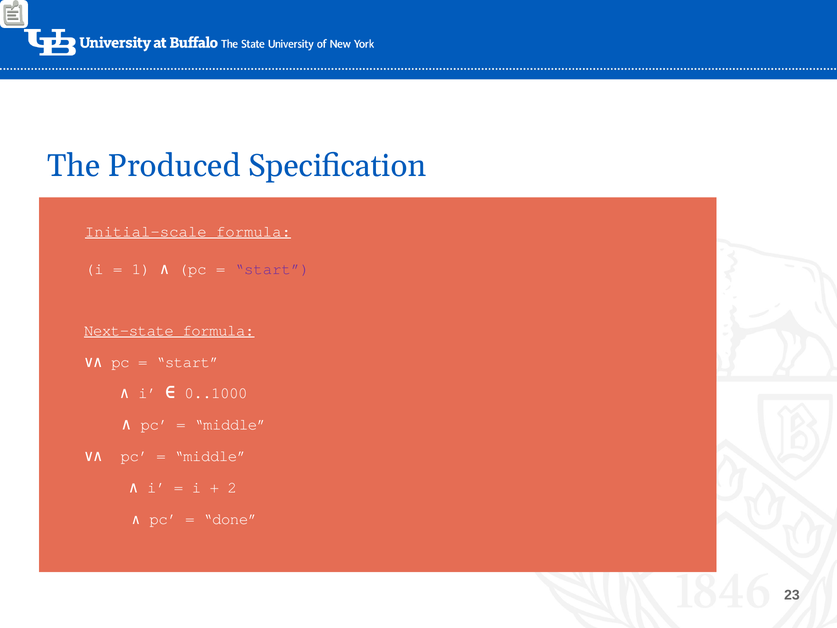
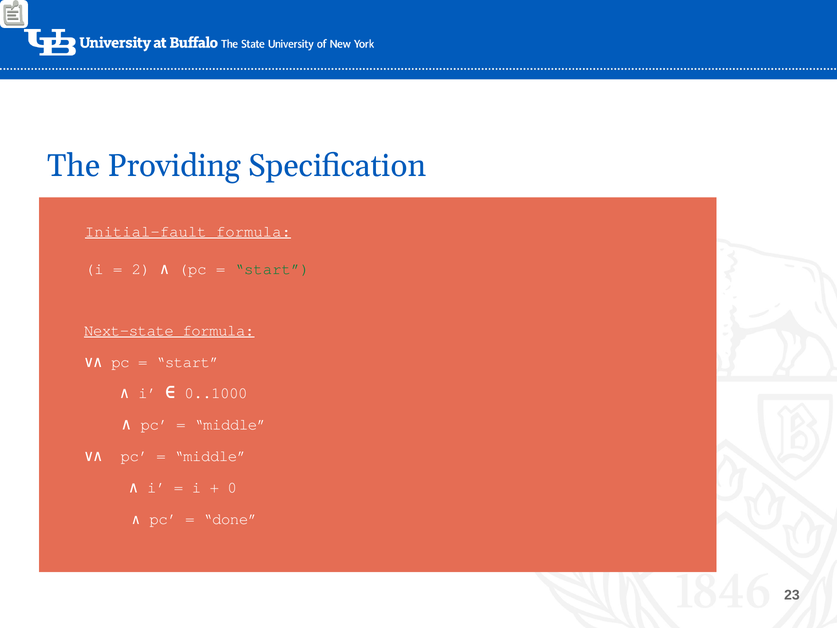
Produced: Produced -> Providing (174, 166)
Initial-scale: Initial-scale -> Initial-fault (146, 232)
1: 1 -> 2 (141, 269)
start colour: purple -> green (272, 269)
2: 2 -> 0 (232, 487)
